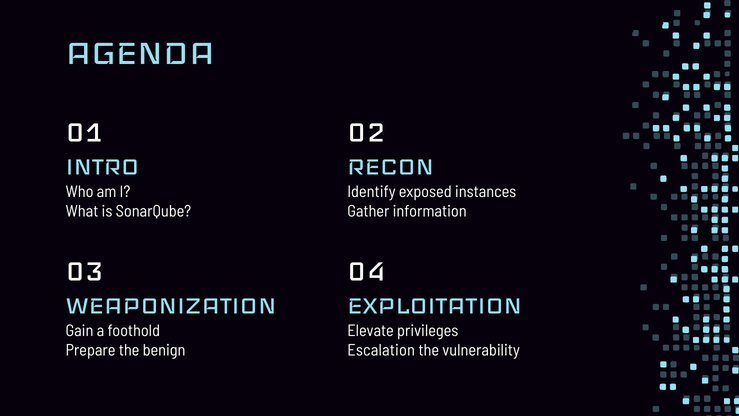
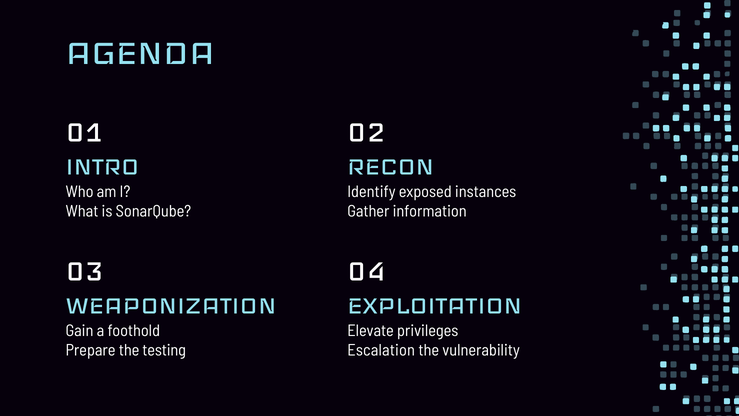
benign: benign -> testing (164, 350)
